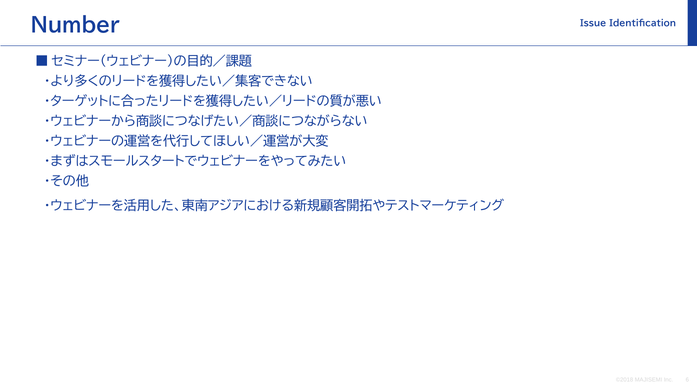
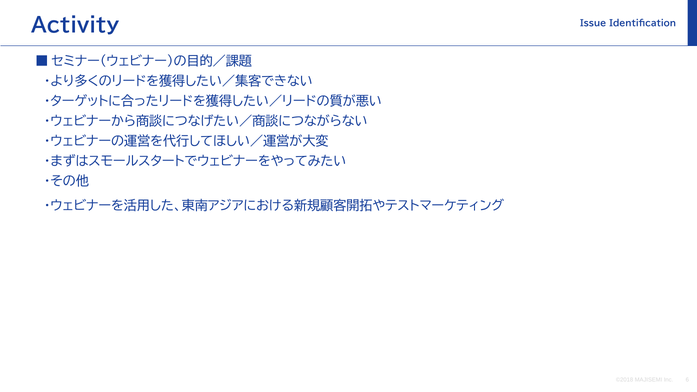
Number: Number -> Activity (75, 26)
